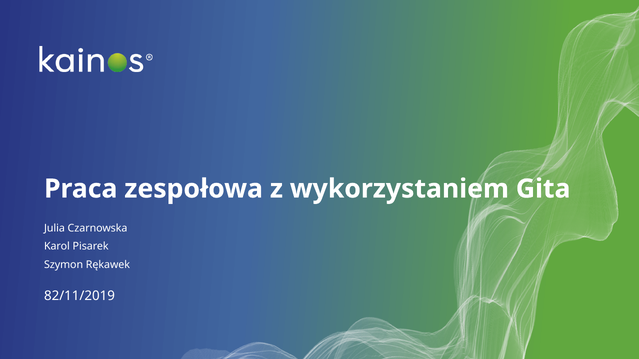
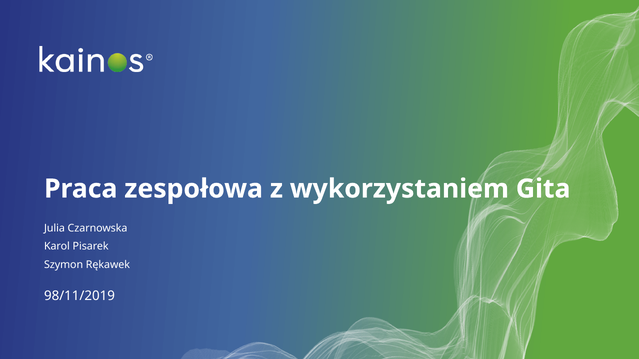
82/11/2019: 82/11/2019 -> 98/11/2019 (79, 296)
